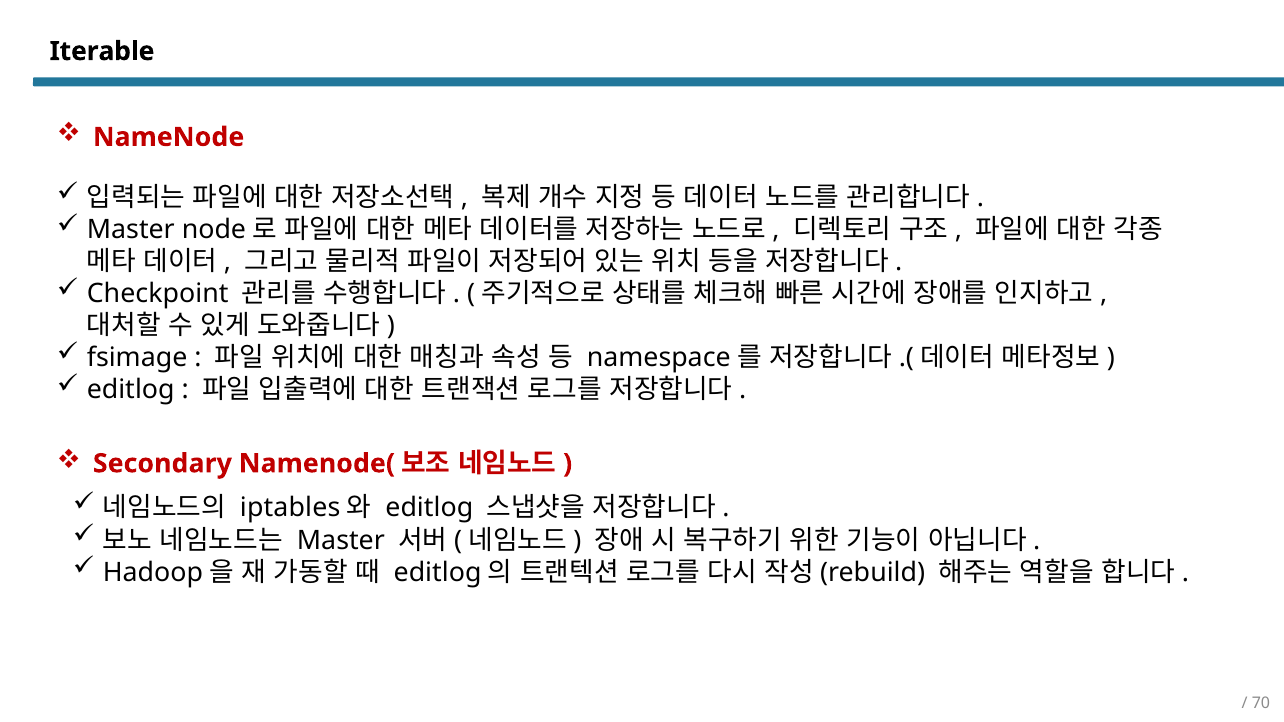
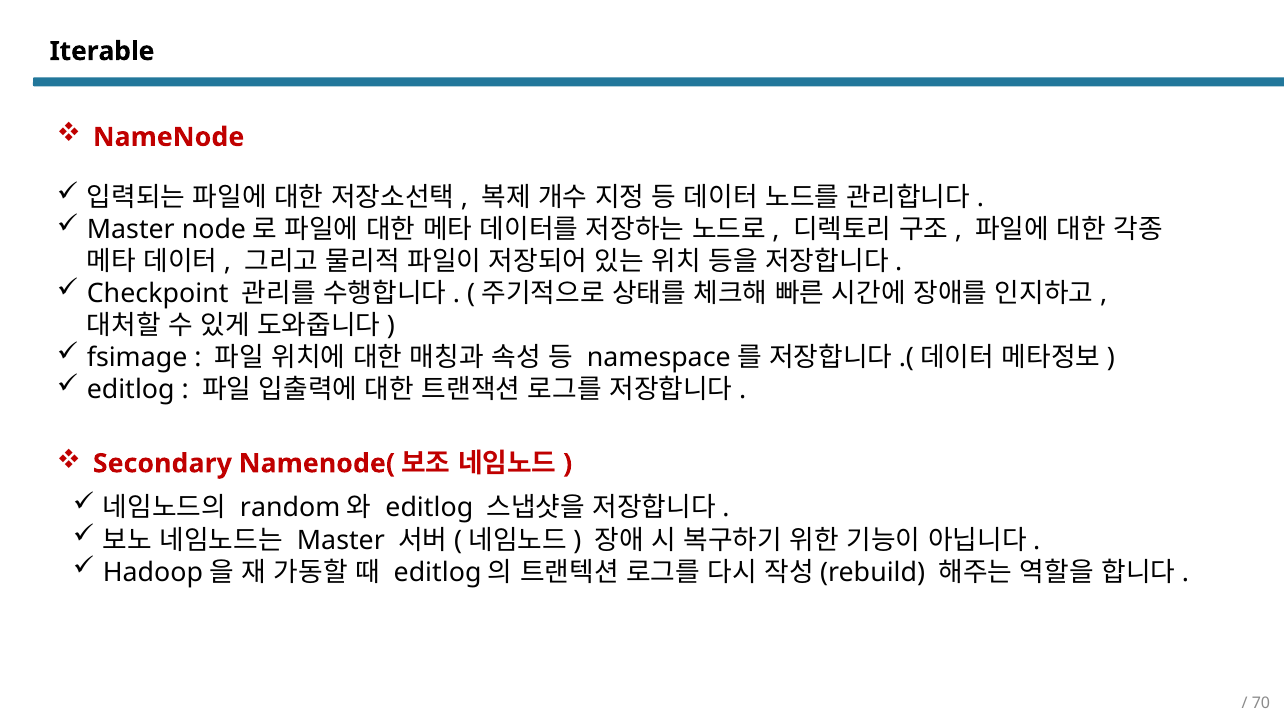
iptables: iptables -> random (290, 508)
